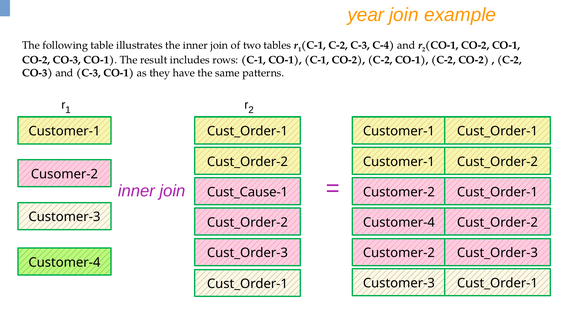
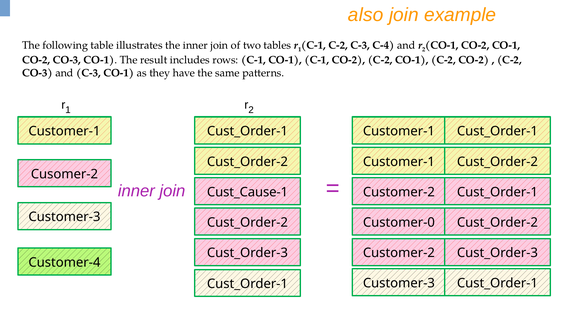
year: year -> also (366, 15)
Customer-4: Customer-4 -> Customer-0 (399, 222)
